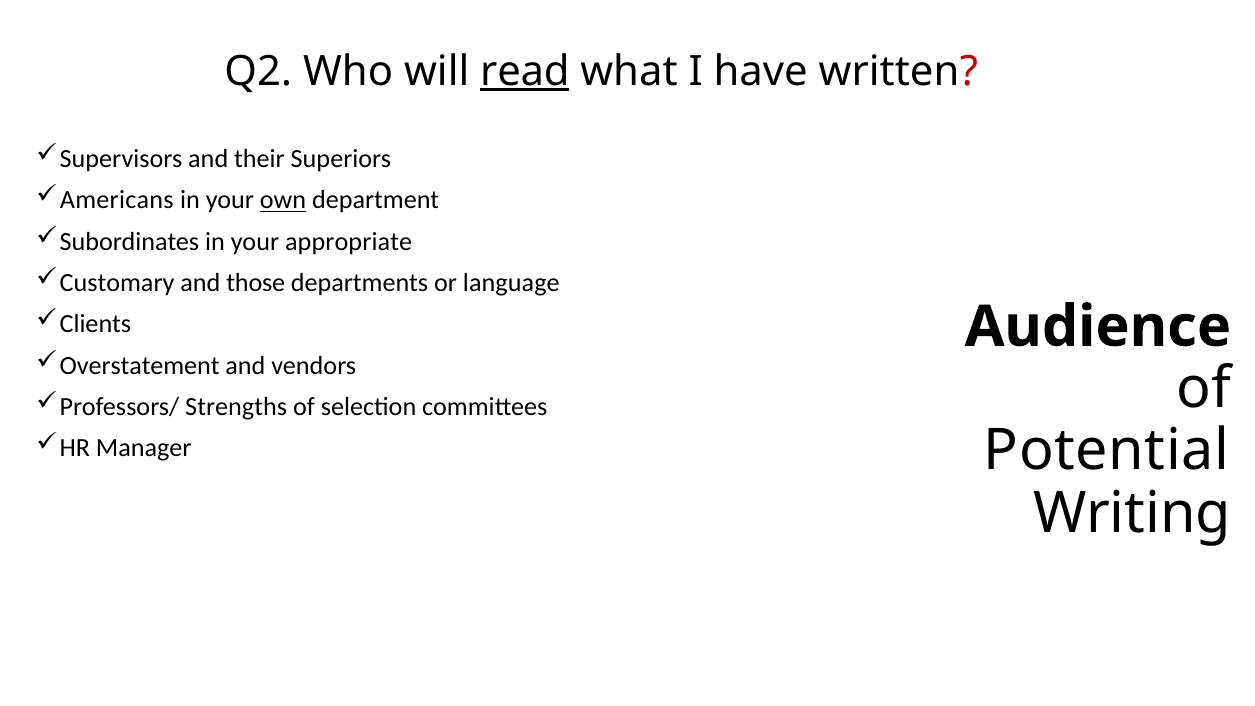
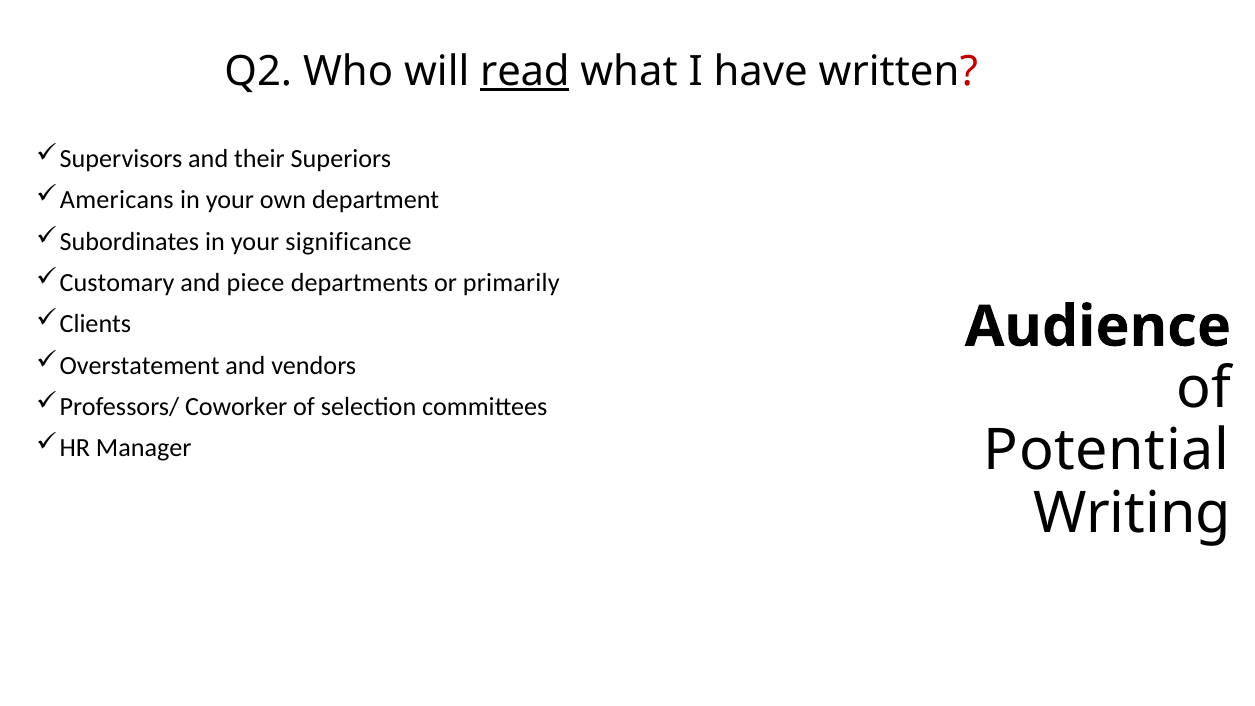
own underline: present -> none (283, 200)
appropriate: appropriate -> significance (349, 241)
those: those -> piece (256, 283)
language: language -> primarily (511, 283)
Strengths: Strengths -> Coworker (236, 407)
